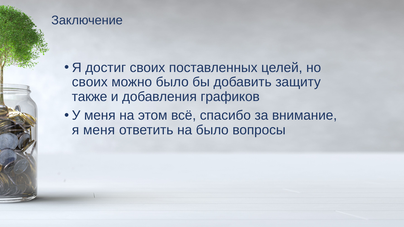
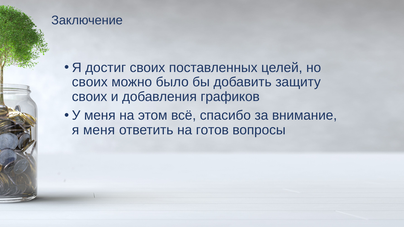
также: также -> своих (90, 97)
на было: было -> готов (212, 130)
